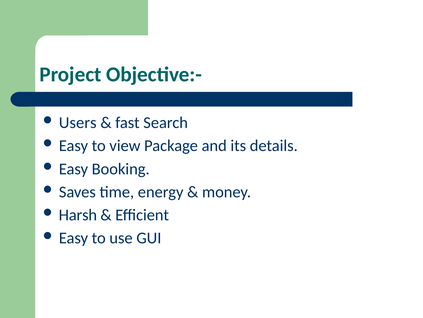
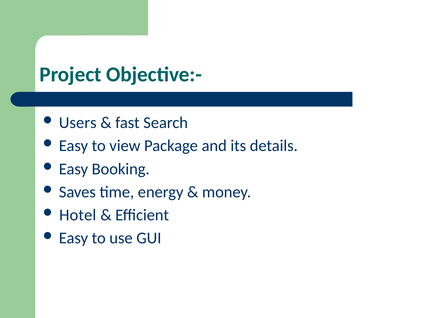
Harsh: Harsh -> Hotel (78, 215)
